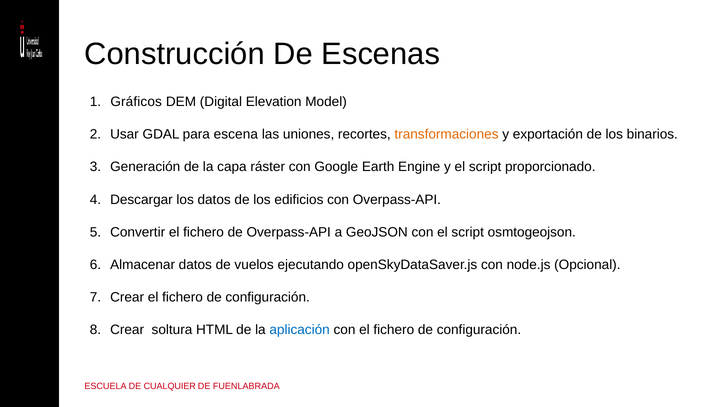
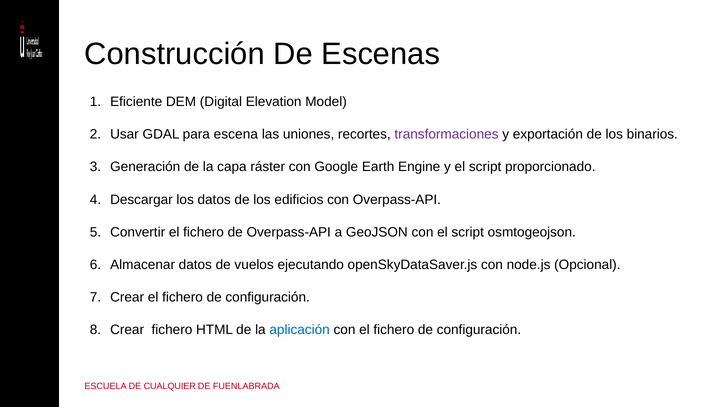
Gráficos: Gráficos -> Eficiente (136, 102)
transformaciones colour: orange -> purple (447, 135)
Crear soltura: soltura -> fichero (172, 330)
